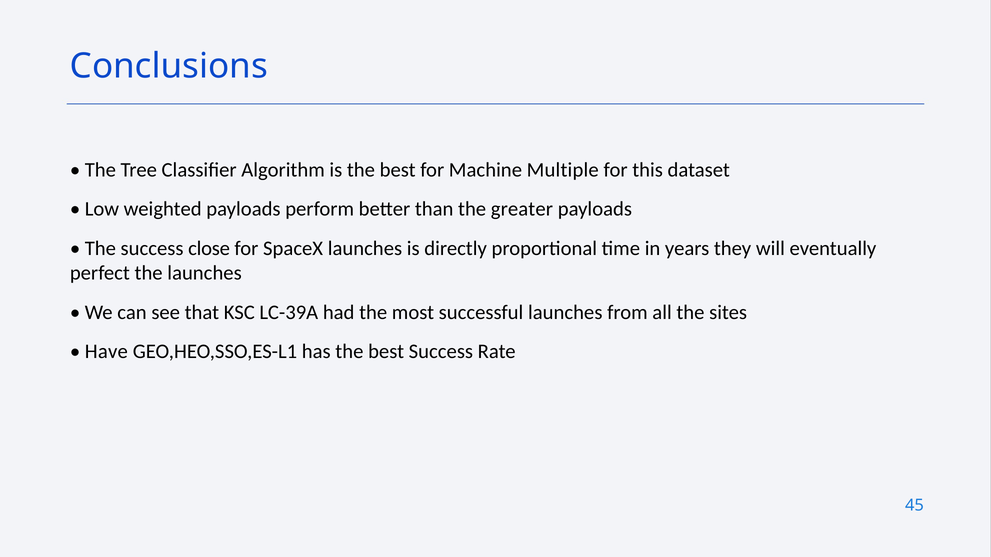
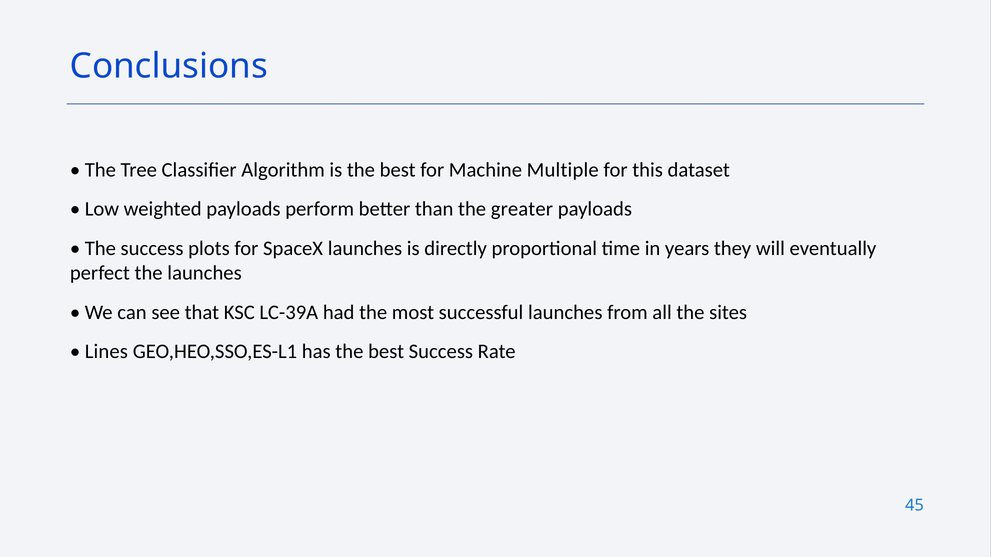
close: close -> plots (209, 248)
Have: Have -> Lines (106, 352)
